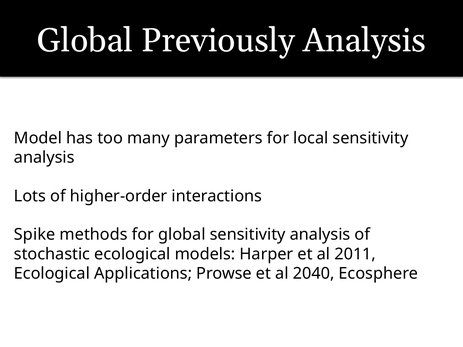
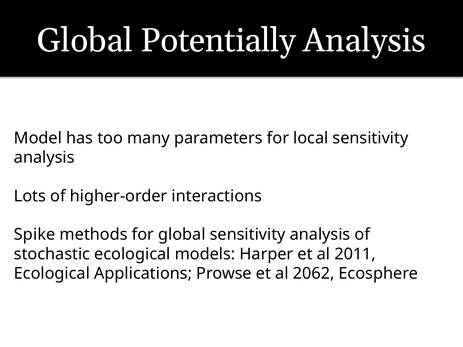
Previously: Previously -> Potentially (218, 41)
2040: 2040 -> 2062 (314, 274)
